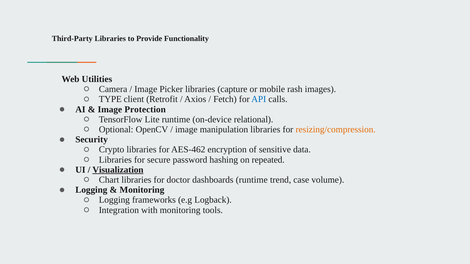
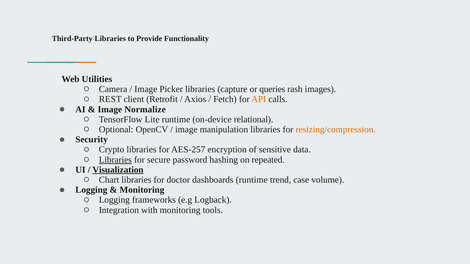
mobile: mobile -> queries (272, 89)
TYPE: TYPE -> REST (110, 99)
API colour: blue -> orange (259, 99)
Protection: Protection -> Normalize (145, 109)
AES-462: AES-462 -> AES-257 (188, 150)
Libraries underline: none -> present (115, 160)
